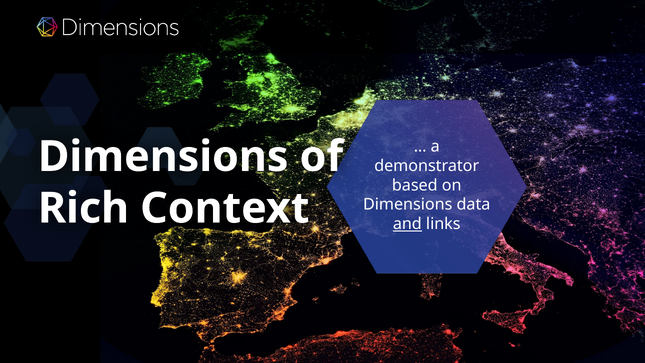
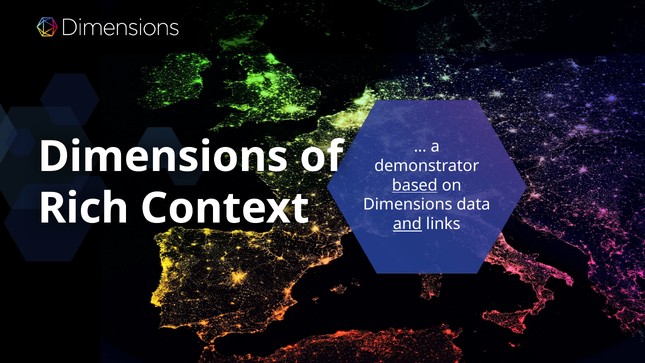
based underline: none -> present (415, 185)
